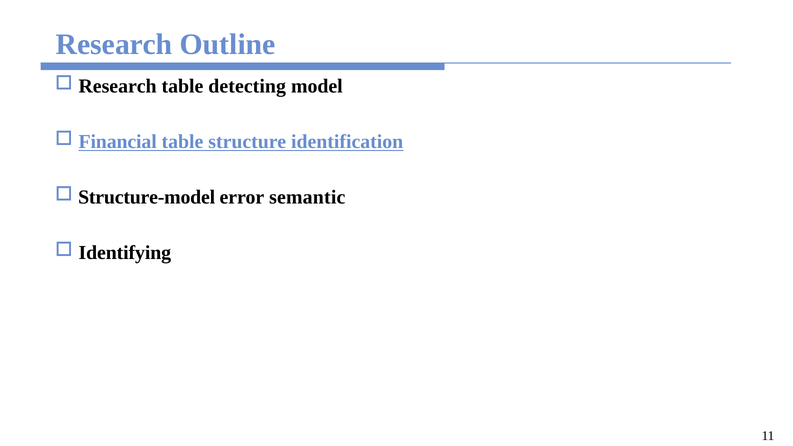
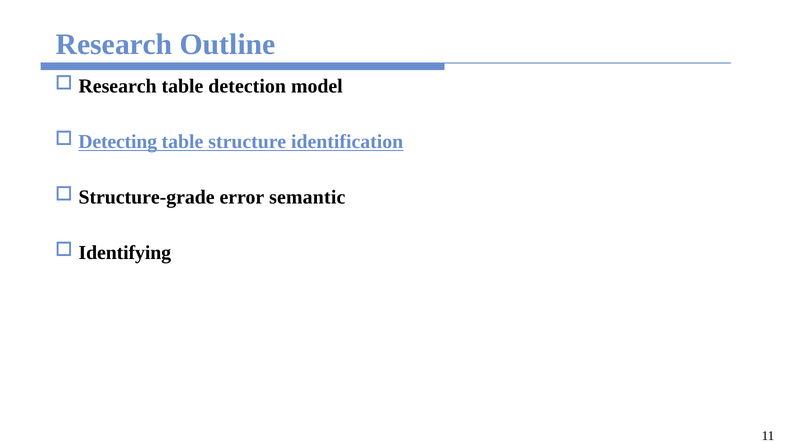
detecting: detecting -> detection (247, 86)
Financial: Financial -> Detecting (118, 142)
Structure-model: Structure-model -> Structure-grade (147, 197)
